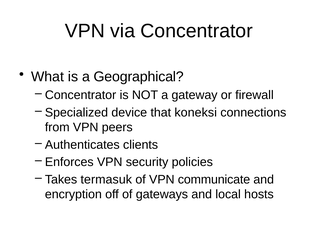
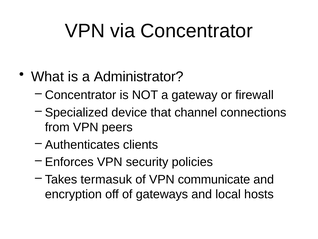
Geographical: Geographical -> Administrator (139, 77)
koneksi: koneksi -> channel (196, 112)
